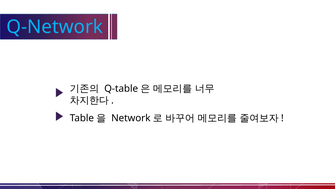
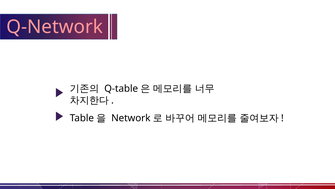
Q-Network colour: light blue -> pink (55, 27)
